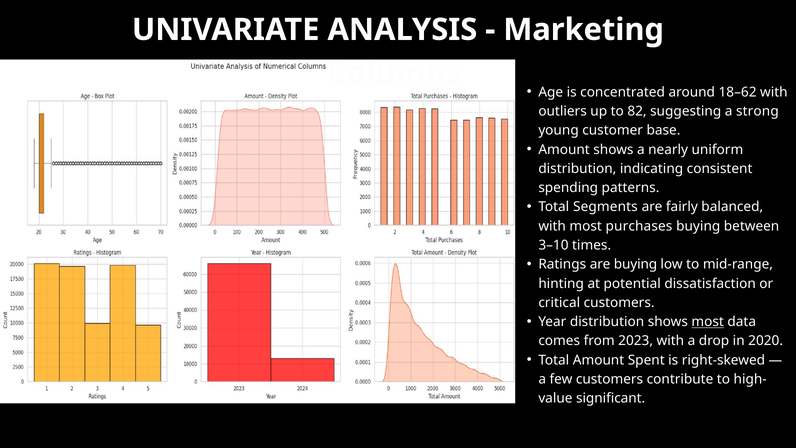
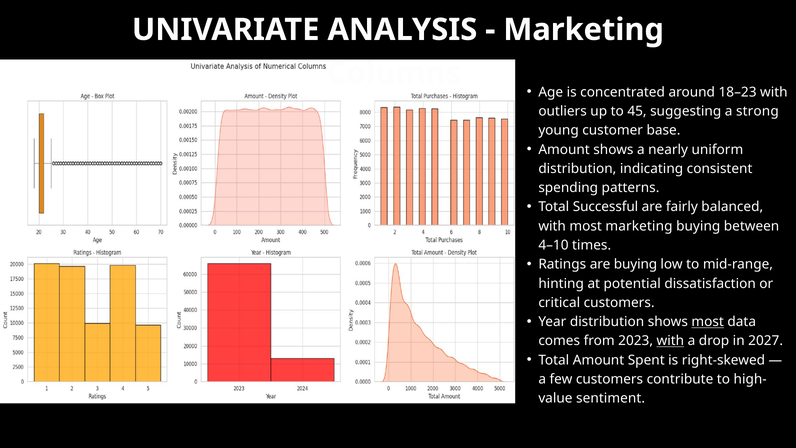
18–62: 18–62 -> 18–23 (738, 92)
82: 82 -> 45 (637, 111)
Segments: Segments -> Successful (606, 207)
most purchases: purchases -> marketing (639, 226)
3–10: 3–10 -> 4–10 (553, 245)
with underline: none -> present (670, 341)
2020: 2020 -> 2027 (766, 341)
significant: significant -> sentiment (611, 398)
